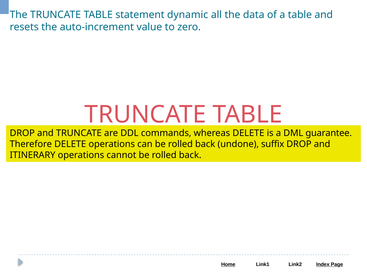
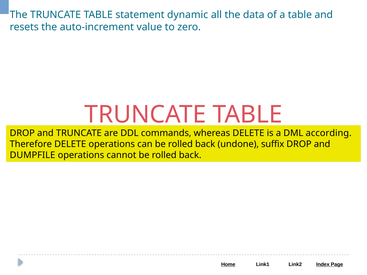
guarantee: guarantee -> according (329, 133)
ITINERARY: ITINERARY -> DUMPFILE (33, 155)
